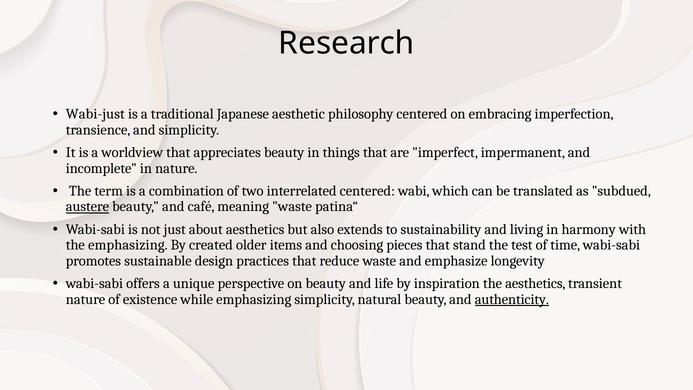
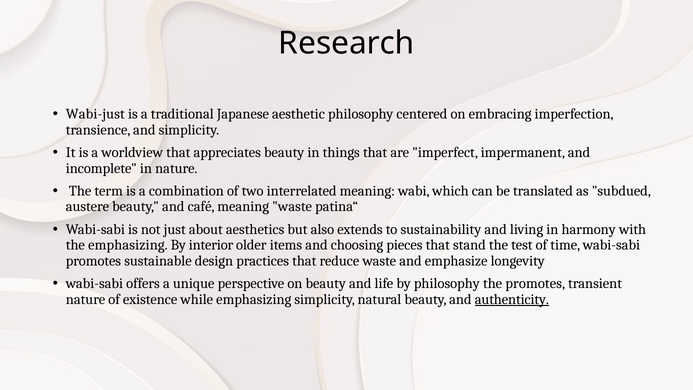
interrelated centered: centered -> meaning (367, 191)
austere underline: present -> none (87, 207)
created: created -> interior (211, 245)
by inspiration: inspiration -> philosophy (447, 284)
the aesthetics: aesthetics -> promotes (535, 284)
